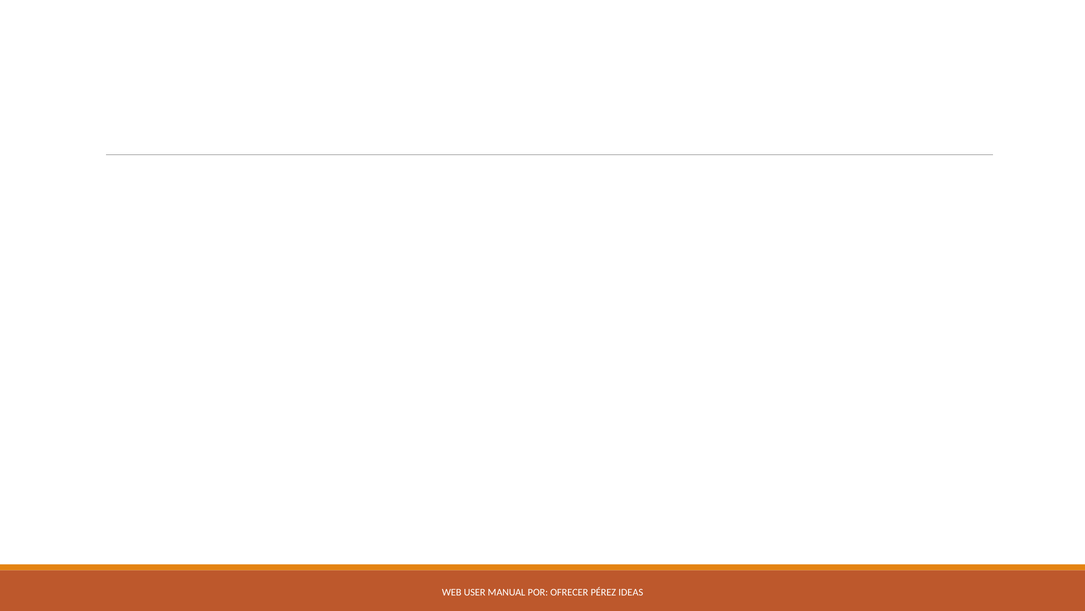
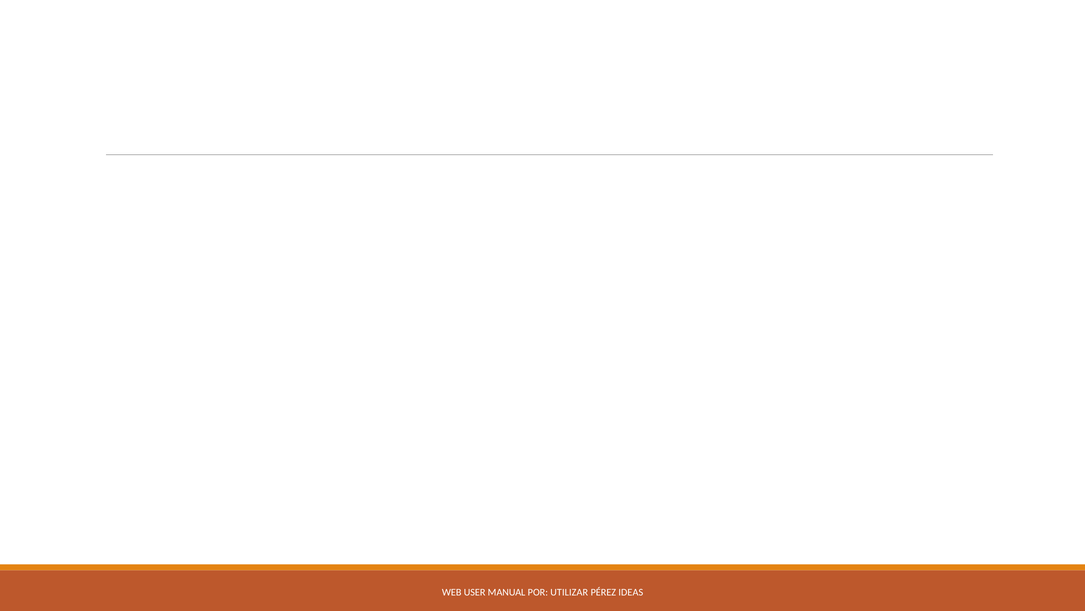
OFRECER: OFRECER -> UTILIZAR (569, 592)
